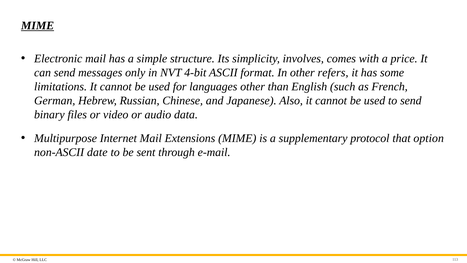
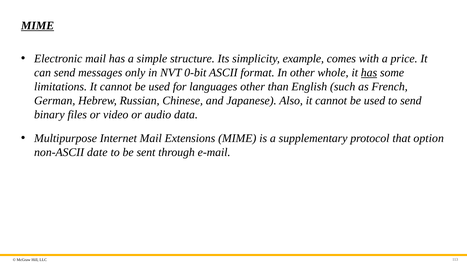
involves: involves -> example (303, 58)
4-bit: 4-bit -> 0-bit (195, 72)
refers: refers -> whole (333, 72)
has underline: none -> present (369, 72)
